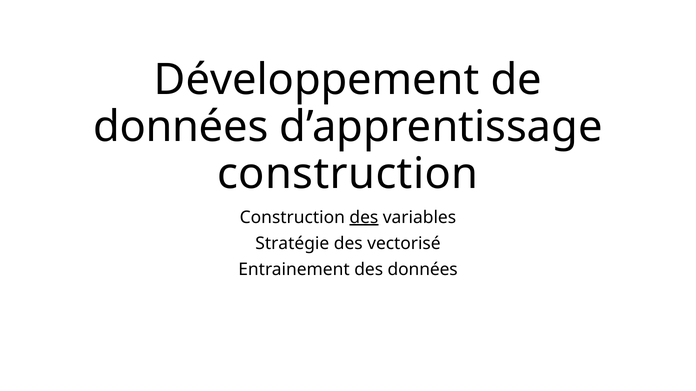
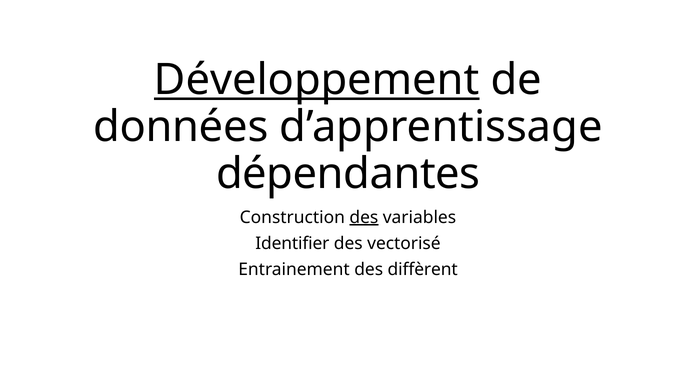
Développement underline: none -> present (317, 80)
construction: construction -> dépendantes (348, 174)
Stratégie: Stratégie -> Identifier (292, 244)
des données: données -> diffèrent (423, 270)
